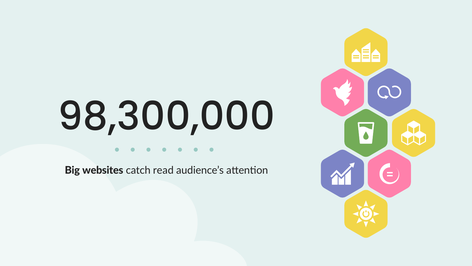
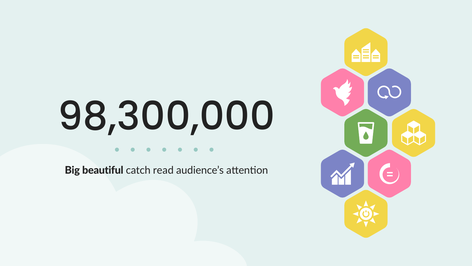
websites: websites -> beautiful (103, 170)
